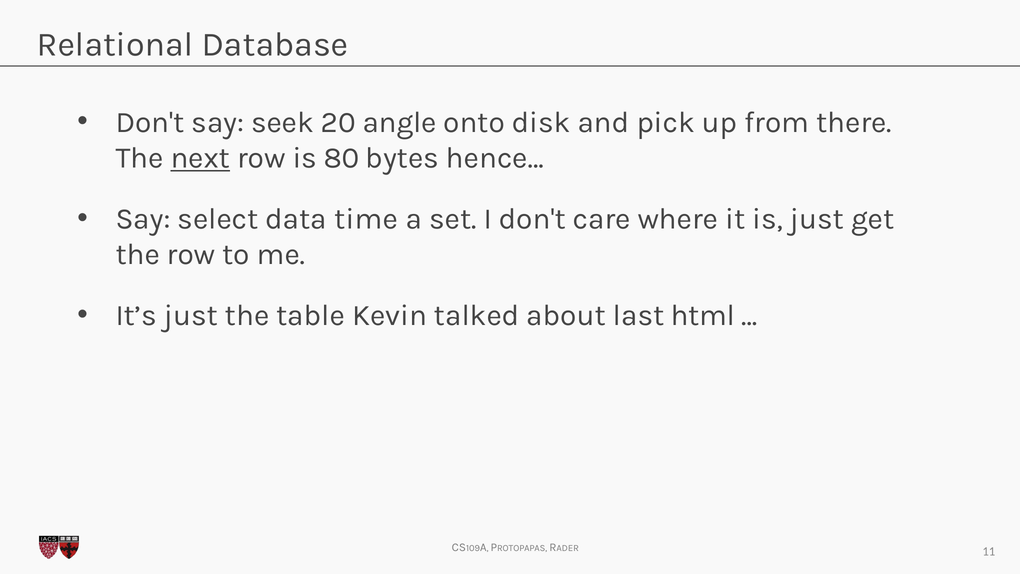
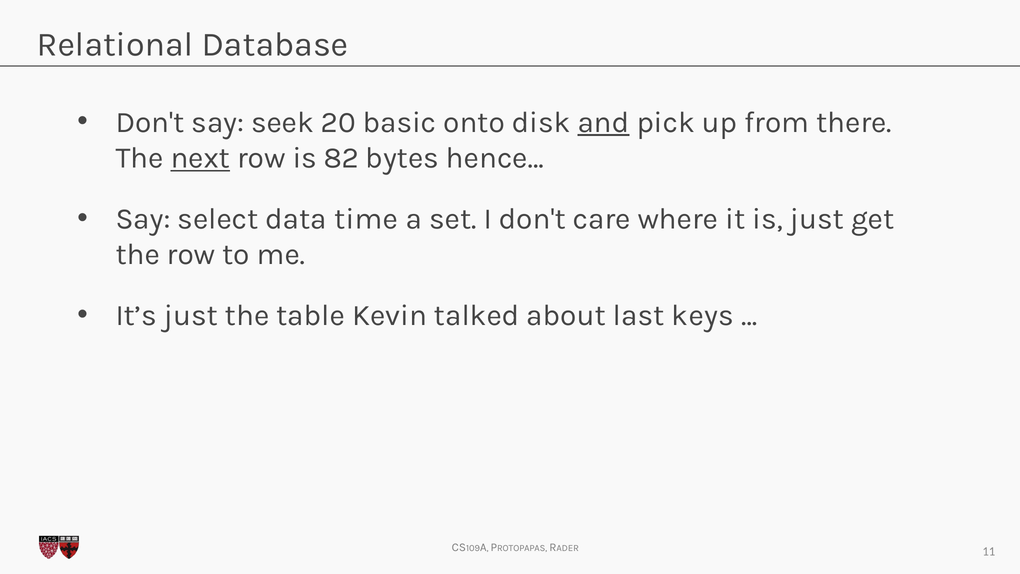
angle: angle -> basic (400, 122)
and underline: none -> present (604, 122)
80: 80 -> 82 (341, 158)
html: html -> keys (703, 315)
